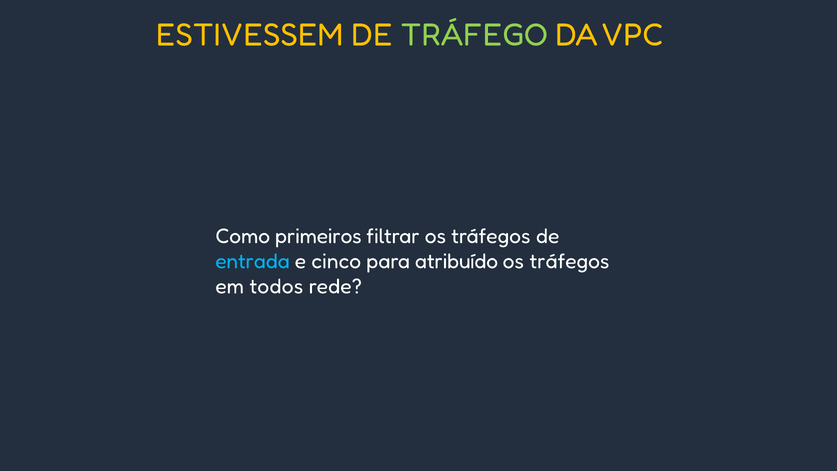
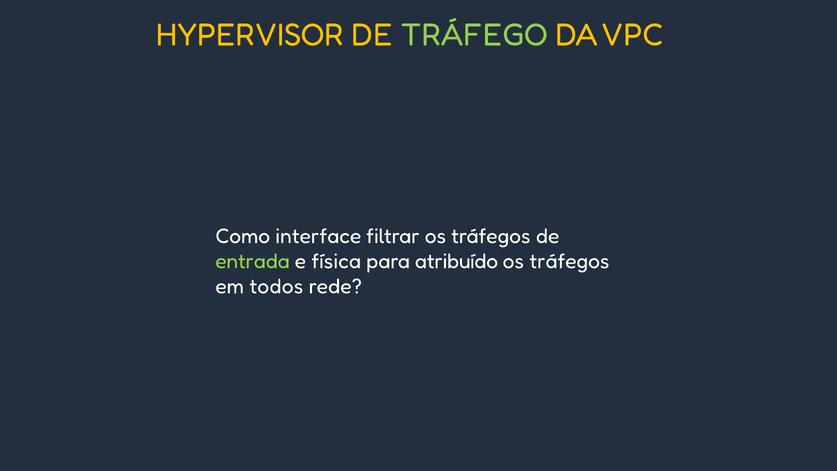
ESTIVESSEM: ESTIVESSEM -> HYPERVISOR (250, 35)
primeiros: primeiros -> interface (318, 236)
entrada colour: light blue -> light green (252, 261)
cinco: cinco -> física (336, 261)
